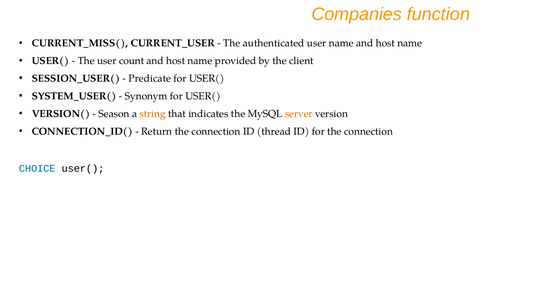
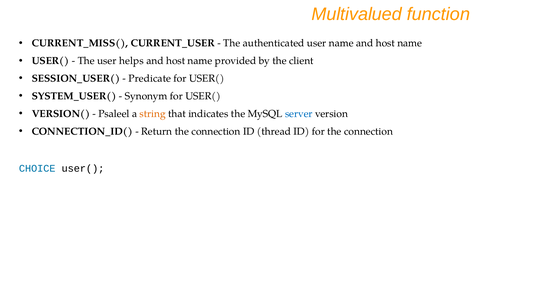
Companies: Companies -> Multivalued (357, 14)
count: count -> helps (131, 61)
Season: Season -> Psaleel (114, 114)
server colour: orange -> blue (299, 114)
